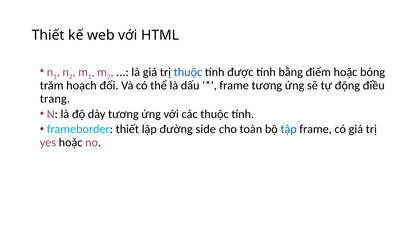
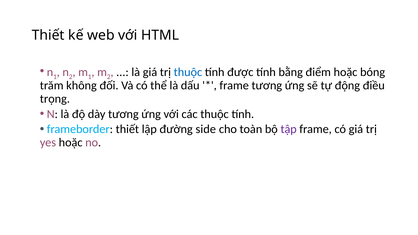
hoạch: hoạch -> không (81, 86)
trang: trang -> trọng (55, 99)
tập colour: blue -> purple (289, 129)
